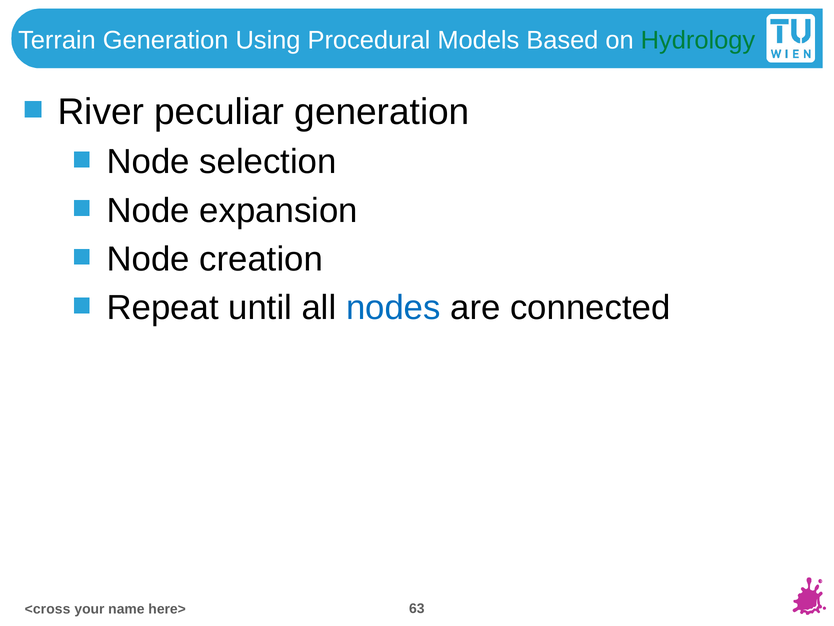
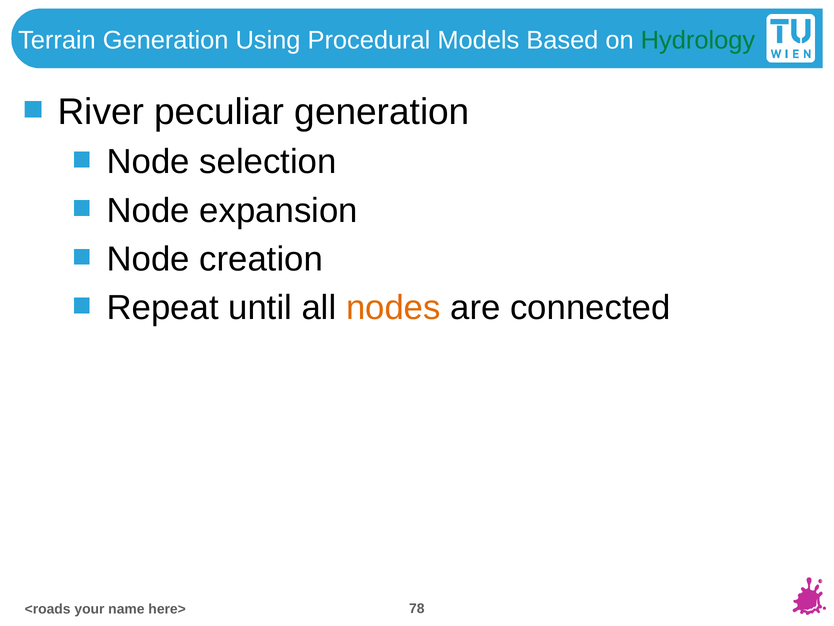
nodes colour: blue -> orange (393, 308)
<cross: <cross -> <roads (48, 609)
63: 63 -> 78 (417, 608)
